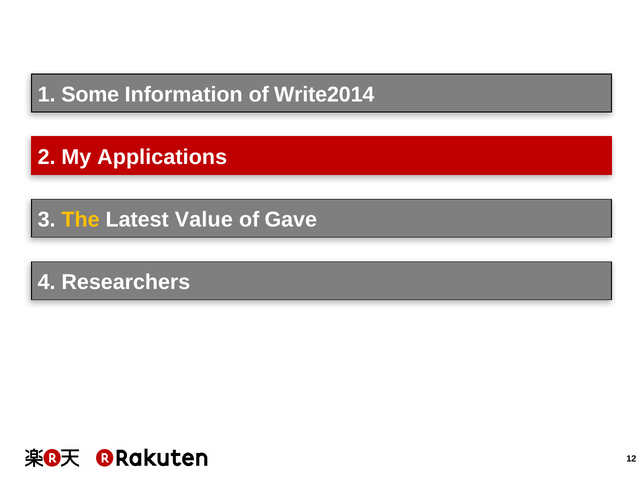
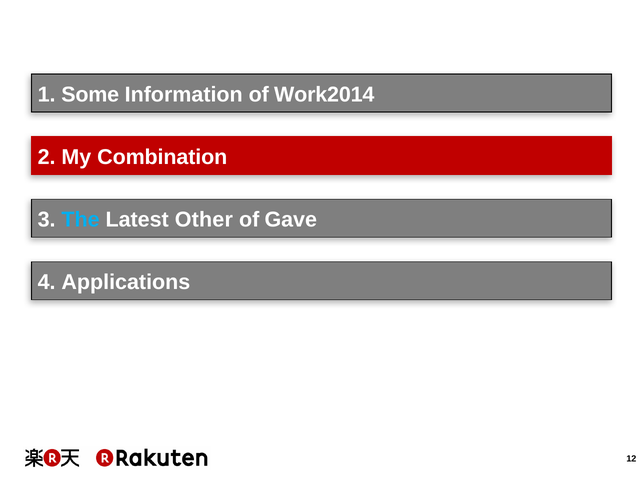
Write2014: Write2014 -> Work2014 (324, 95)
Applications: Applications -> Combination (162, 157)
The colour: yellow -> light blue (81, 220)
Value: Value -> Other (204, 220)
Researchers: Researchers -> Applications (126, 282)
